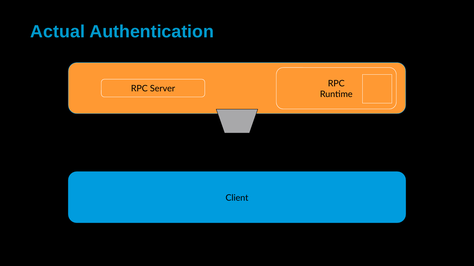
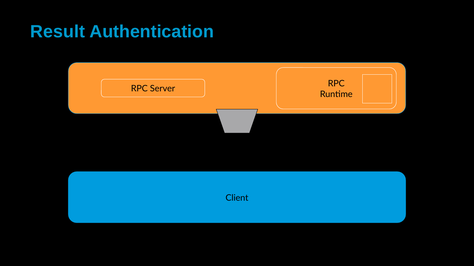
Actual: Actual -> Result (58, 32)
